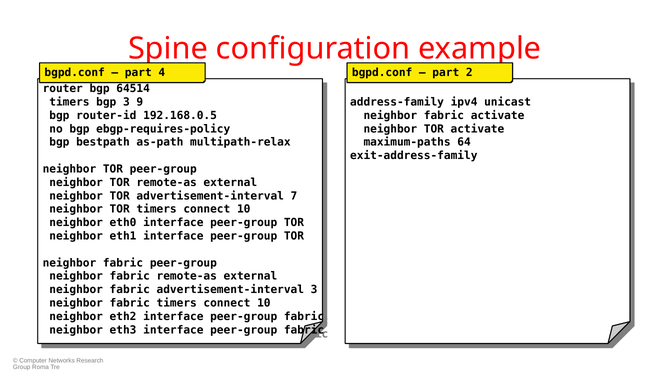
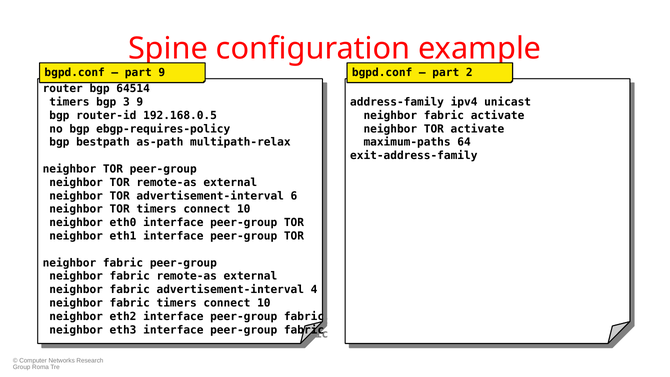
part 4: 4 -> 9 (162, 73)
7: 7 -> 6 (294, 196)
3: 3 -> 4 (314, 290)
